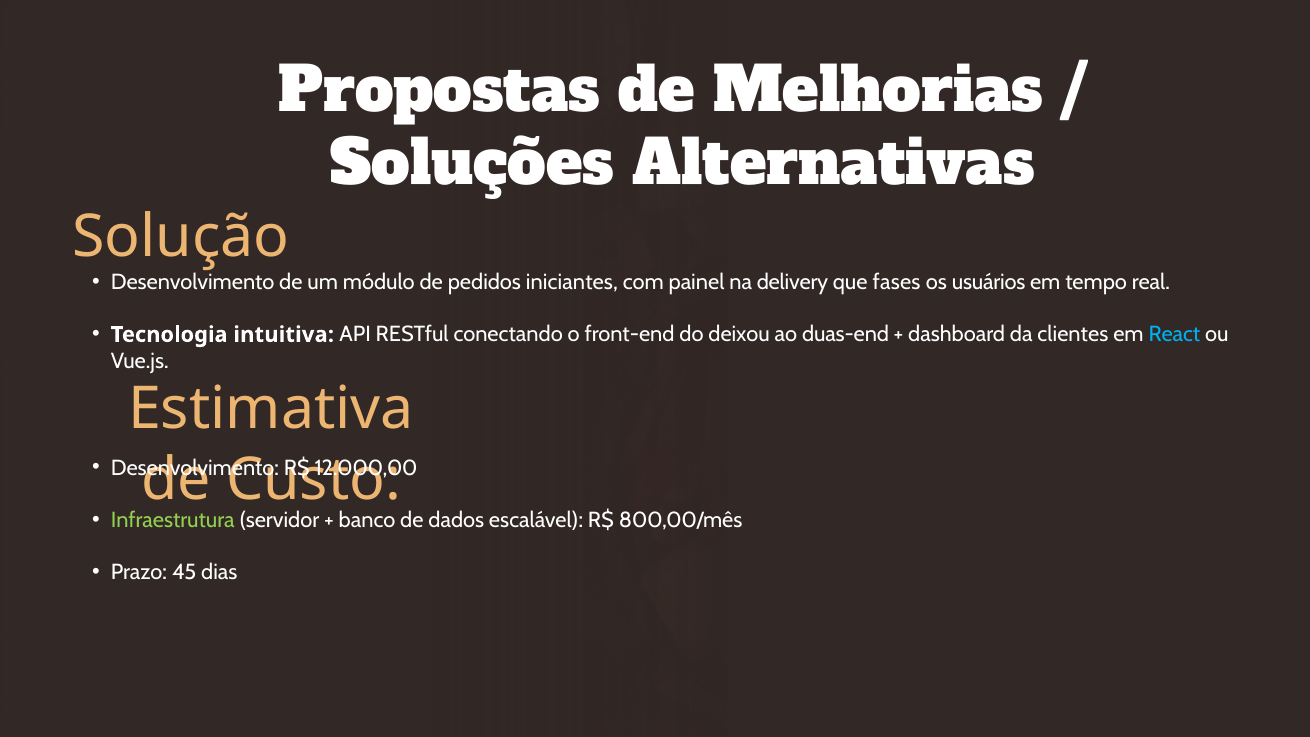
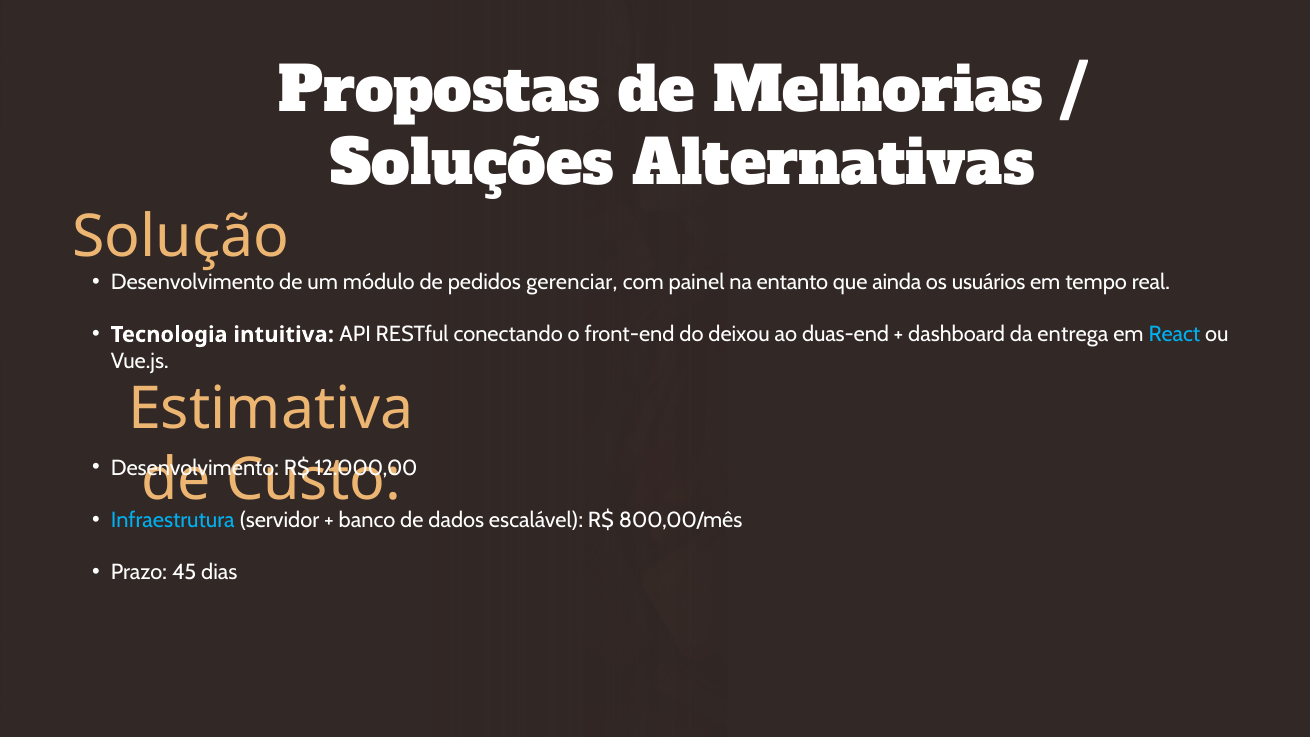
iniciantes: iniciantes -> gerenciar (572, 282)
delivery: delivery -> entanto (793, 282)
fases: fases -> ainda (897, 282)
clientes: clientes -> entrega (1073, 335)
Infraestrutura colour: light green -> light blue (173, 520)
